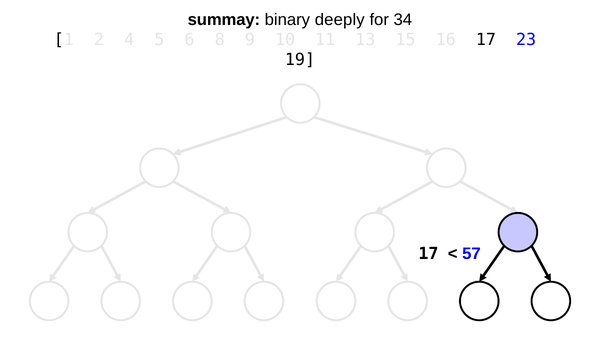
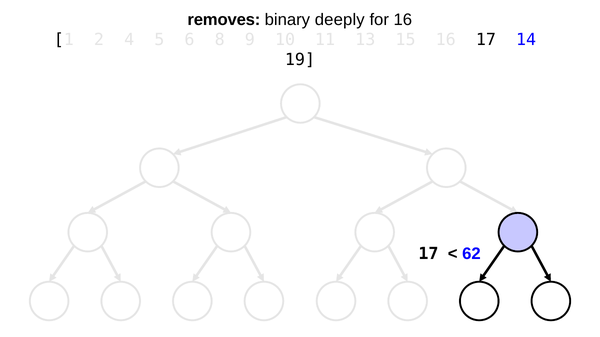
summay: summay -> removes (224, 20)
for 34: 34 -> 16 (403, 20)
23: 23 -> 14 (526, 40)
57: 57 -> 62 (471, 254)
